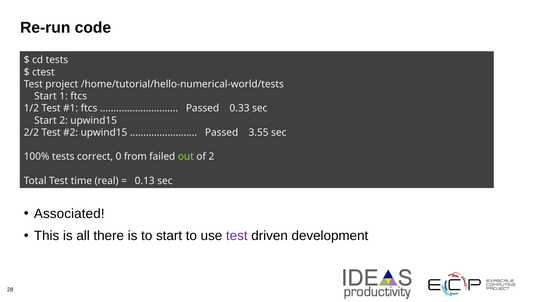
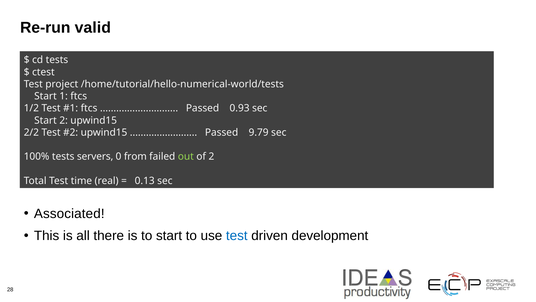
code: code -> valid (93, 28)
0.33: 0.33 -> 0.93 (240, 108)
3.55: 3.55 -> 9.79 (259, 132)
correct: correct -> servers (95, 156)
test colour: purple -> blue (237, 236)
